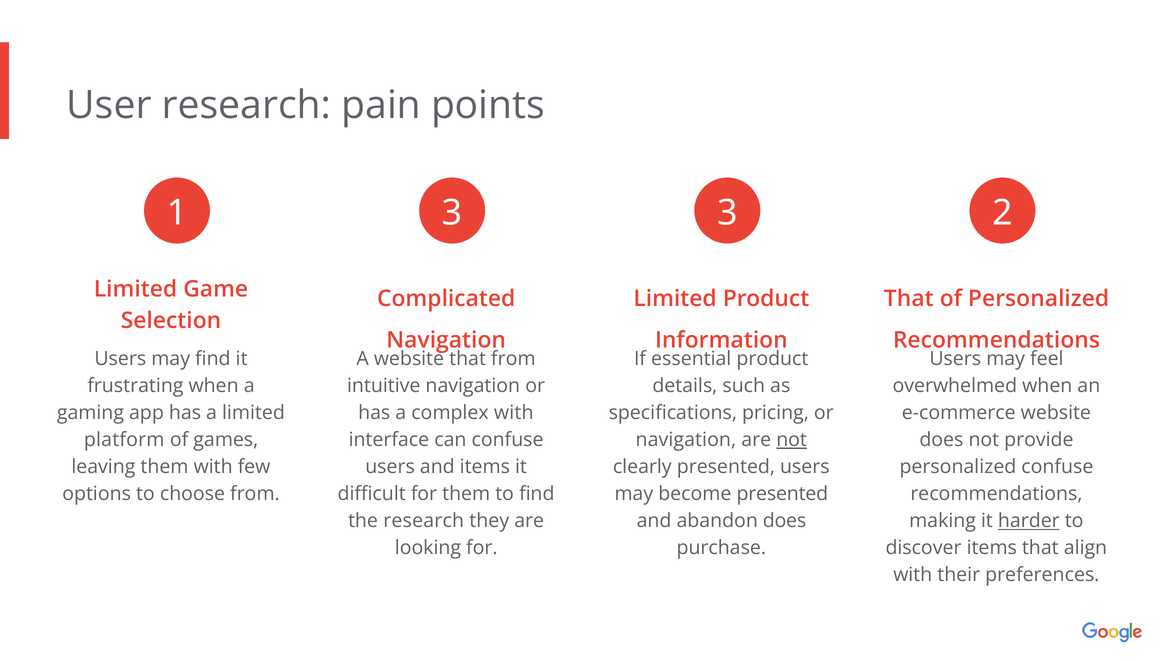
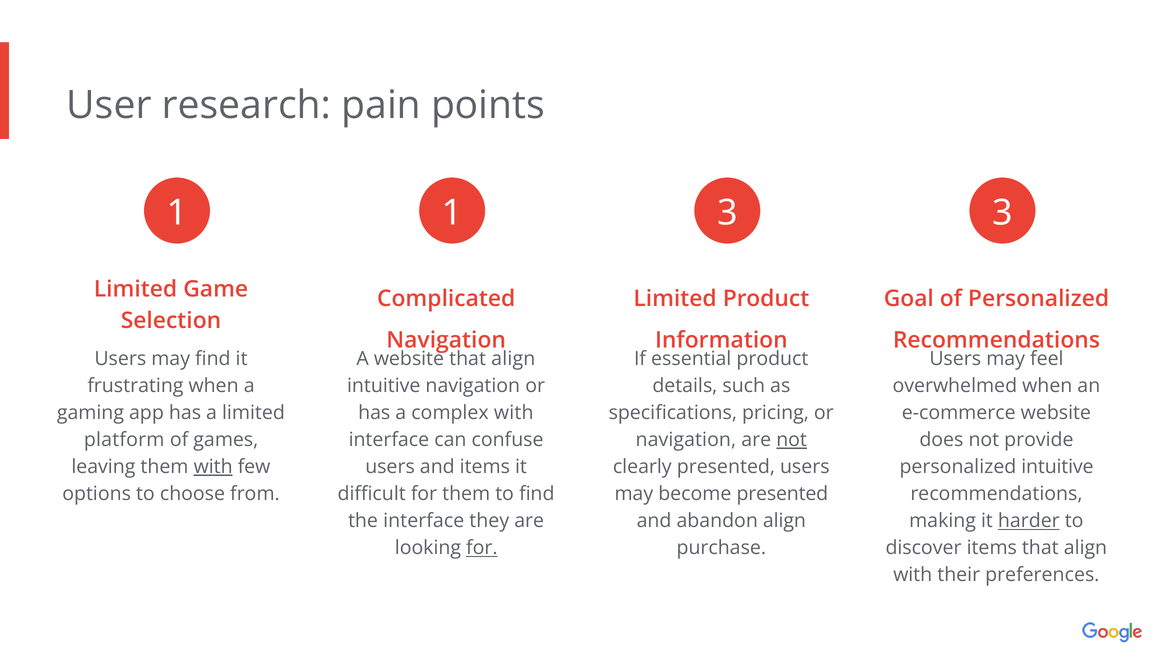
1 3: 3 -> 1 (452, 213)
3 2: 2 -> 3 (1002, 213)
That: That -> Goal (909, 299)
website that from: from -> align (513, 359)
with underline: none -> present (213, 467)
personalized confuse: confuse -> intuitive (1057, 467)
the research: research -> interface (424, 521)
abandon does: does -> align (784, 521)
for underline: none -> present (482, 548)
